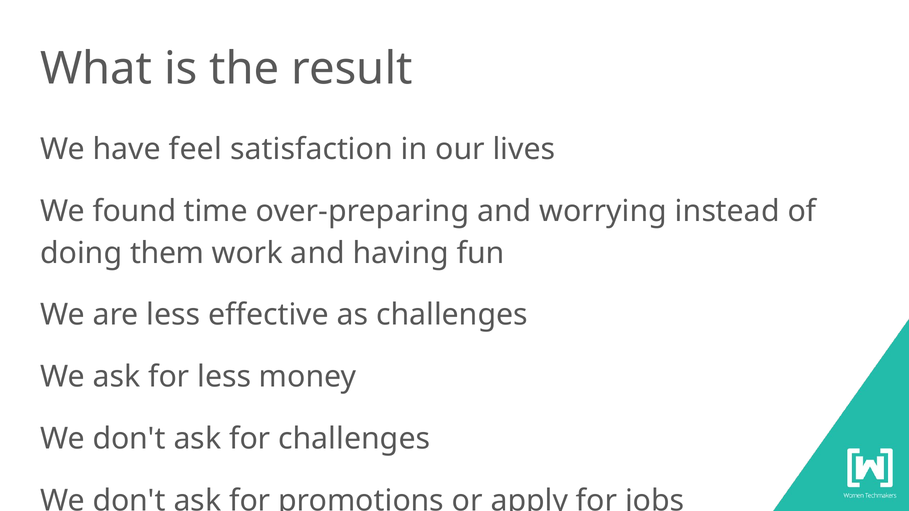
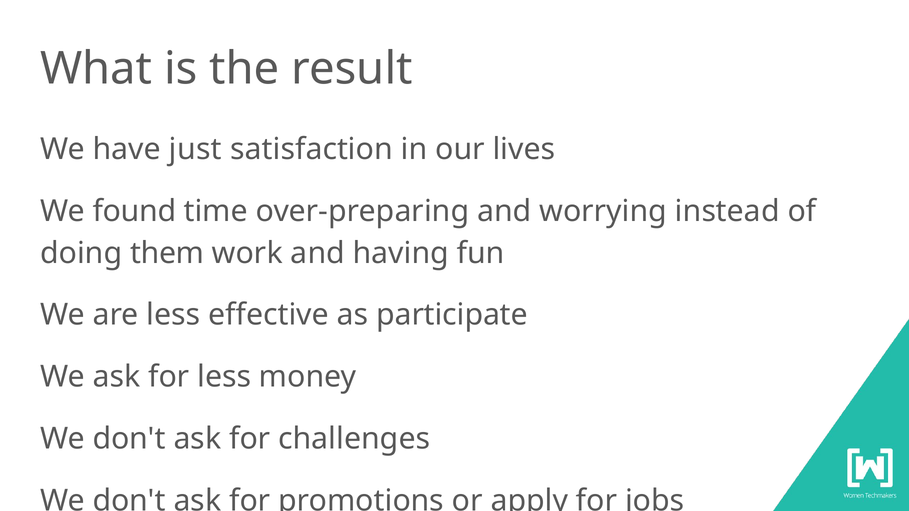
feel: feel -> just (195, 149)
as challenges: challenges -> participate (452, 315)
